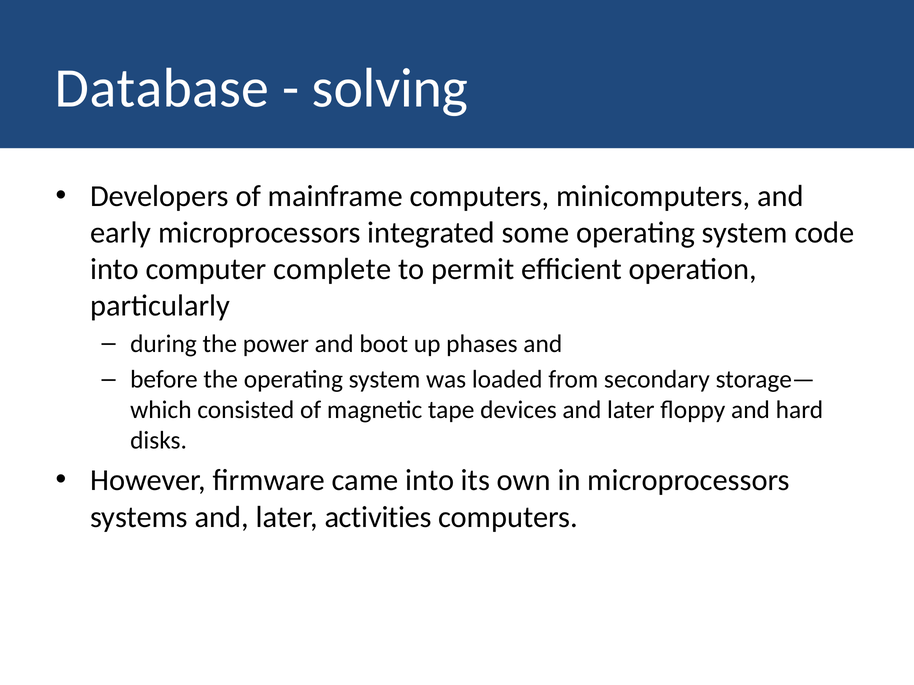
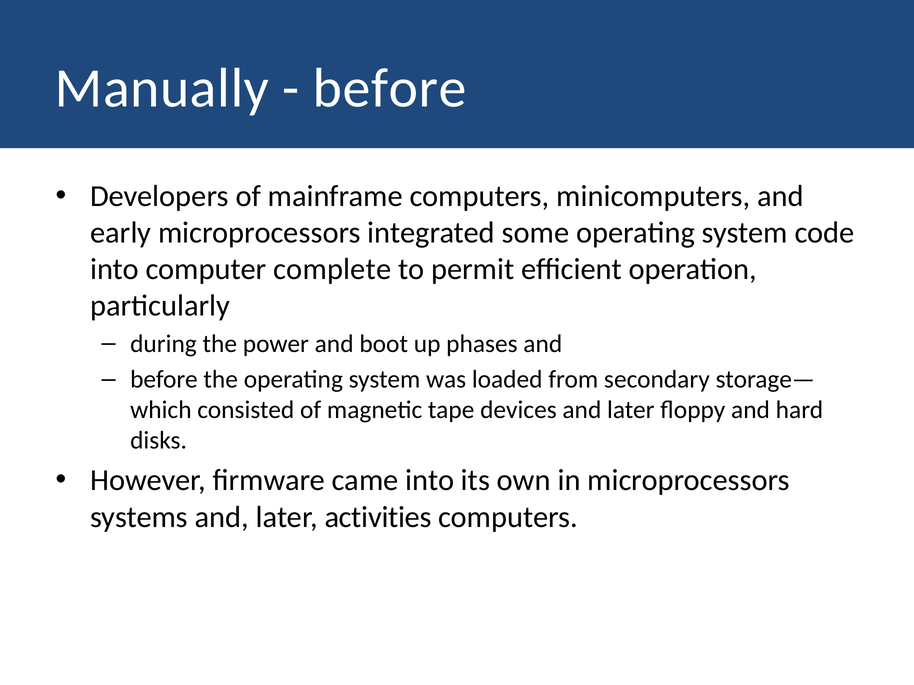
Database: Database -> Manually (162, 88)
solving: solving -> before (390, 88)
